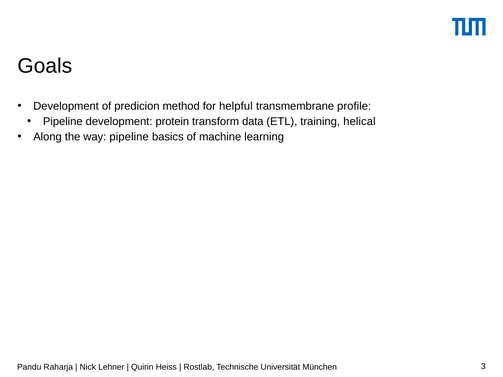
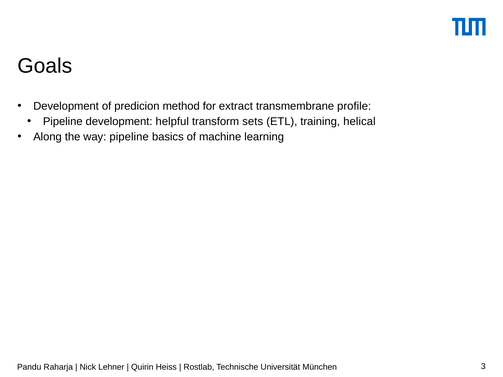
helpful: helpful -> extract (236, 106)
protein: protein -> helpful (172, 122)
data: data -> sets (253, 122)
